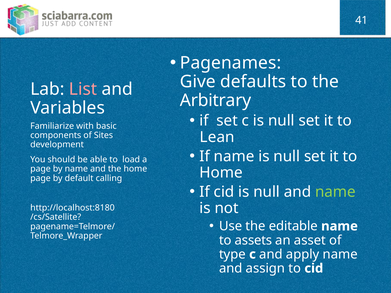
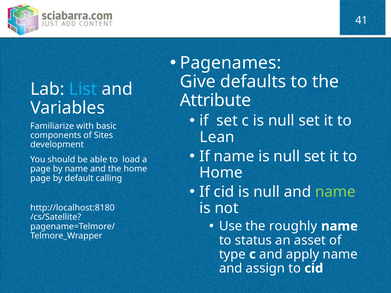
List colour: pink -> light blue (83, 89)
Arbitrary: Arbitrary -> Attribute (215, 100)
editable: editable -> roughly (293, 226)
assets: assets -> status (253, 240)
